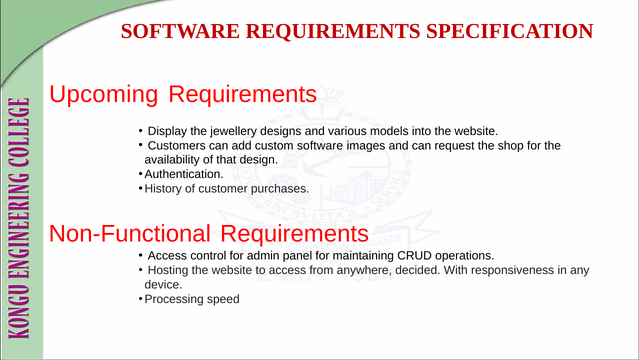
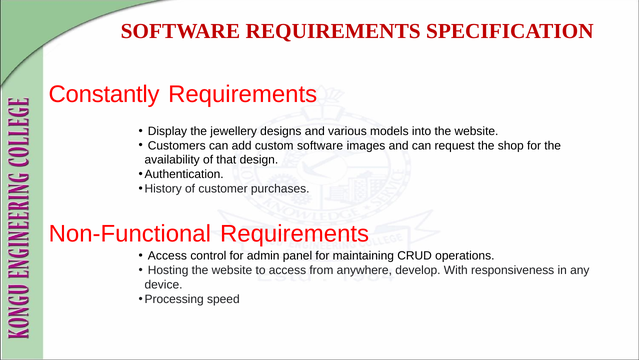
Upcoming: Upcoming -> Constantly (104, 94)
decided: decided -> develop (418, 270)
